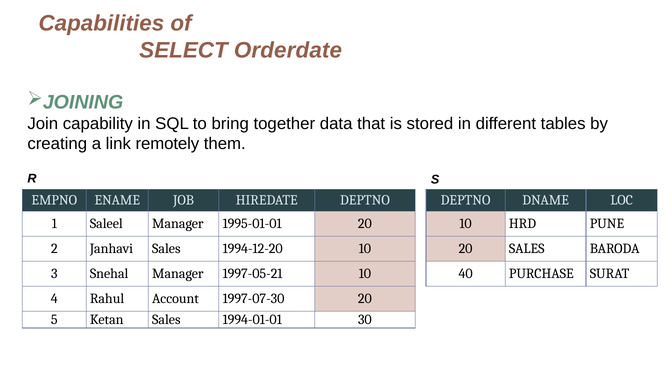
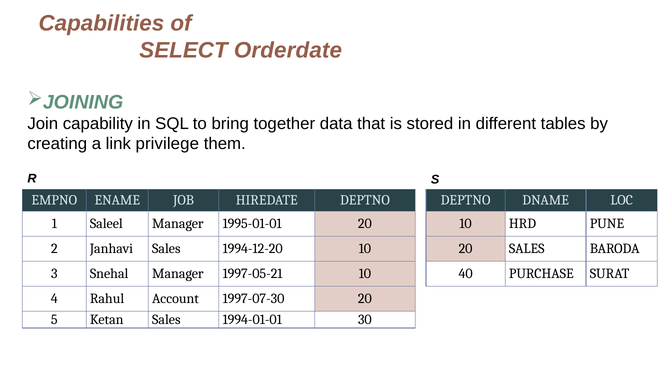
remotely: remotely -> privilege (167, 144)
